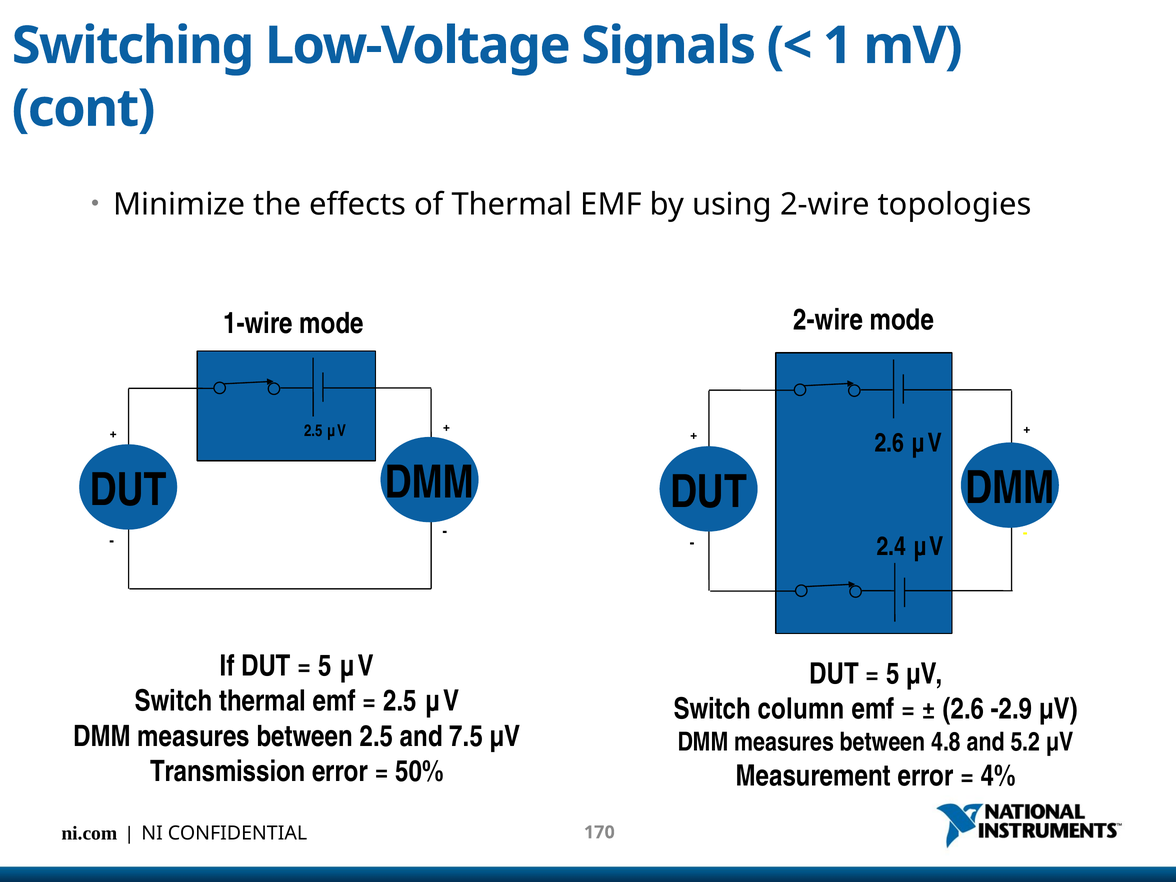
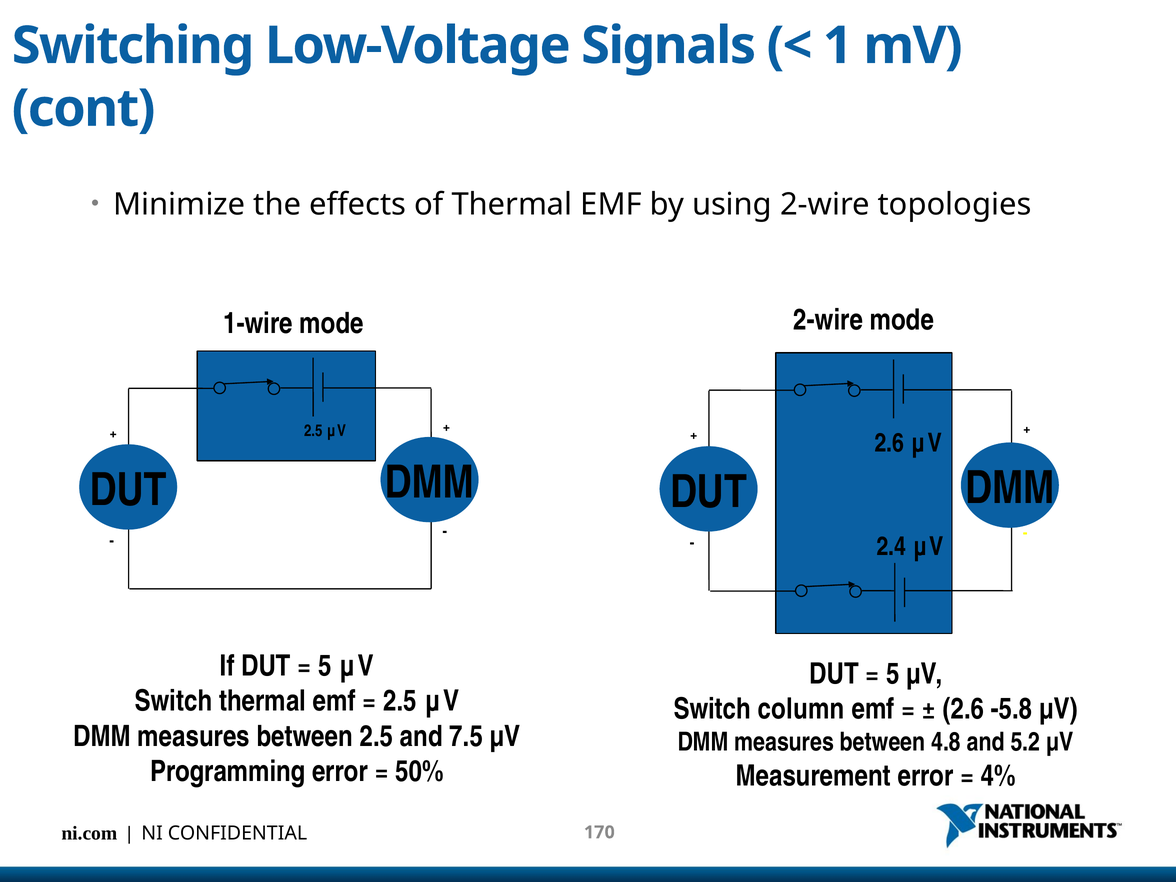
-2.9: -2.9 -> -5.8 (1012, 709)
Transmission: Transmission -> Programming (228, 772)
